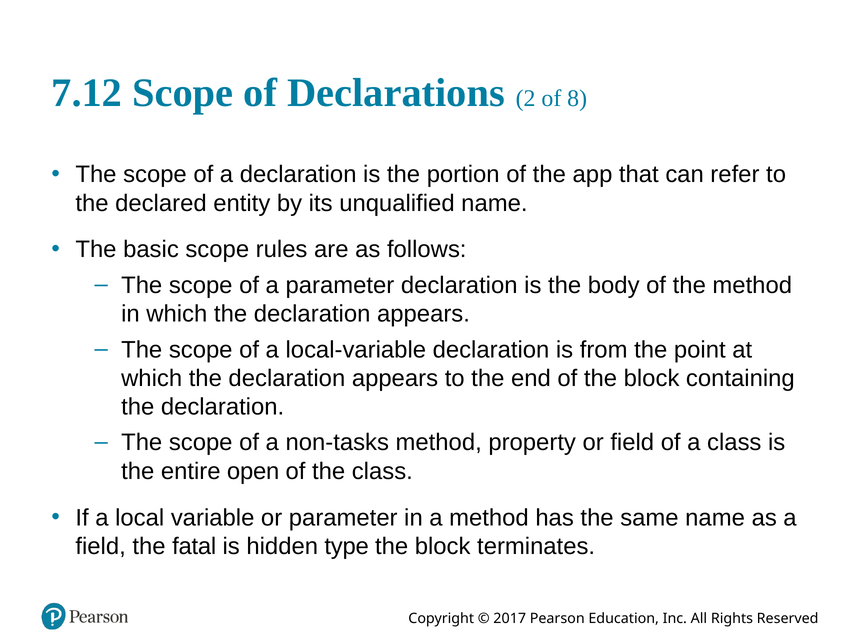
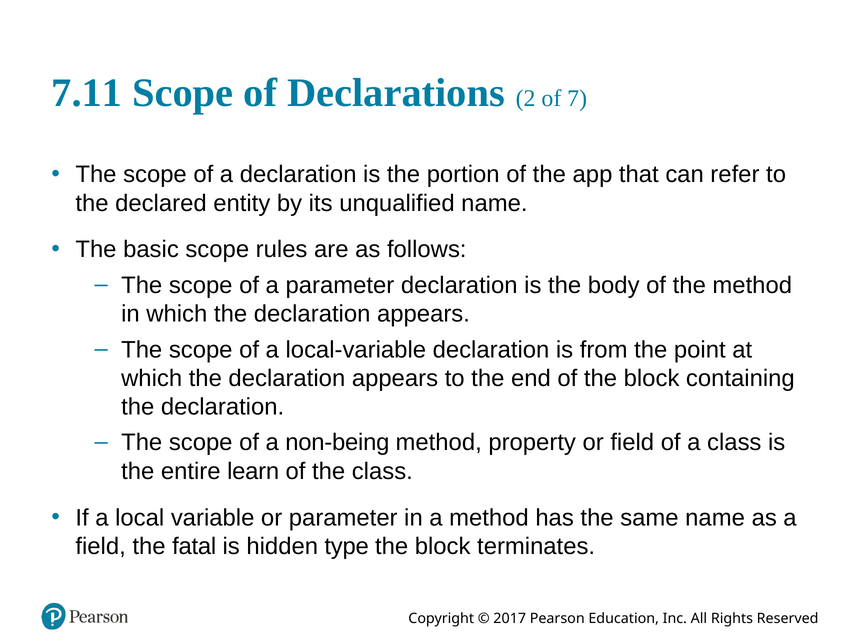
7.12: 7.12 -> 7.11 (87, 93)
8: 8 -> 7 (577, 99)
non-tasks: non-tasks -> non-being (337, 443)
open: open -> learn (253, 472)
